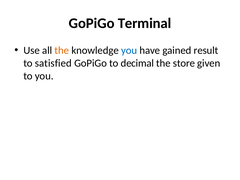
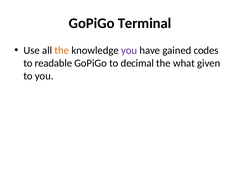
you colour: blue -> purple (129, 50)
result: result -> codes (206, 50)
satisfied: satisfied -> readable (53, 63)
store: store -> what (184, 63)
